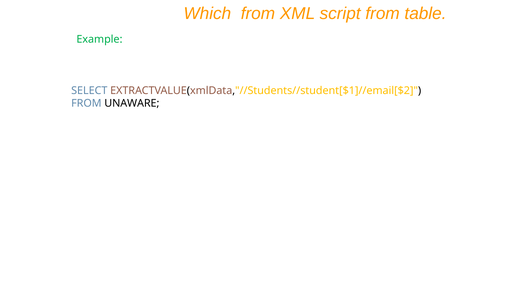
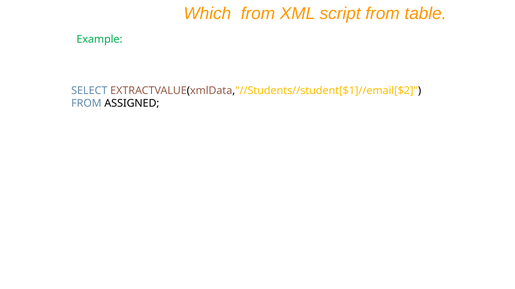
UNAWARE: UNAWARE -> ASSIGNED (132, 104)
